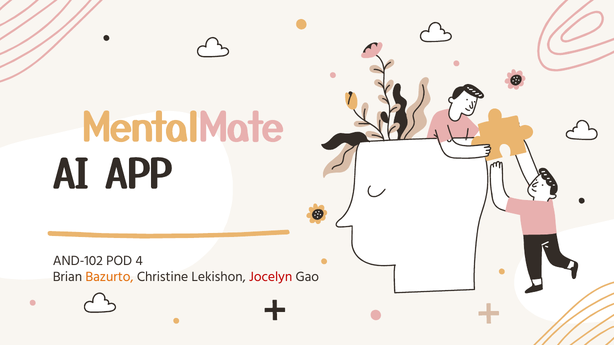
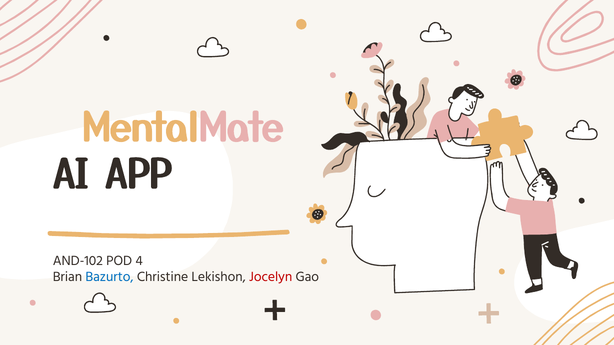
Bazurto colour: orange -> blue (109, 277)
